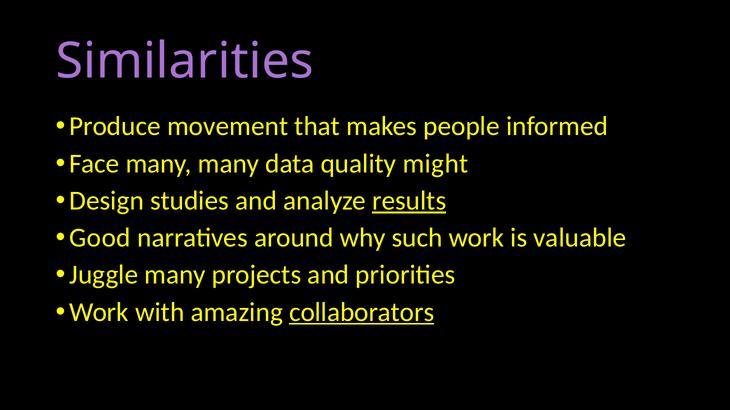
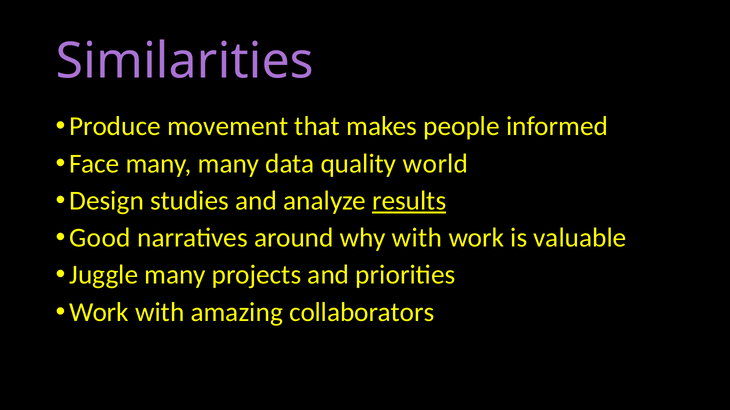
might: might -> world (436, 164)
why such: such -> with (417, 238)
collaborators underline: present -> none (362, 313)
